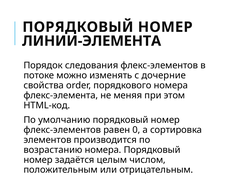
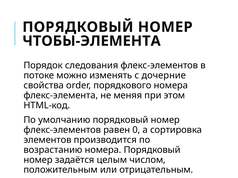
ЛИНИИ-ЭЛЕМЕНТА: ЛИНИИ-ЭЛЕМЕНТА -> ЧТОБЫ-ЭЛЕМЕНТА (92, 41)
